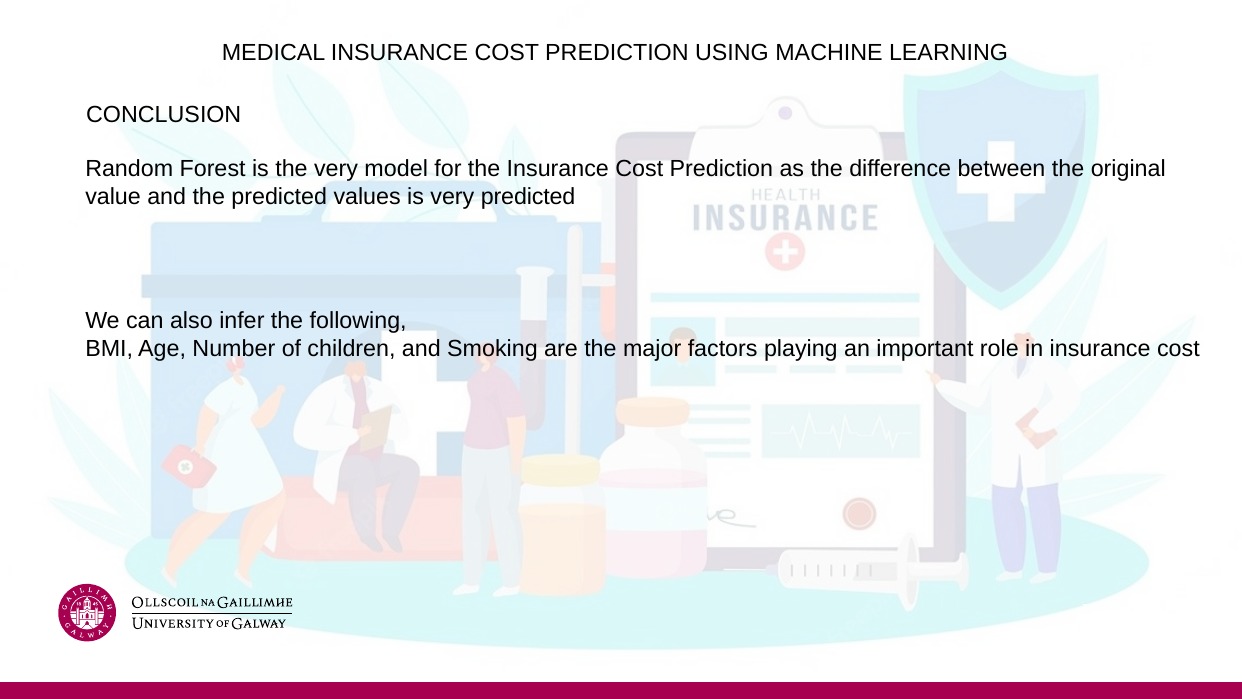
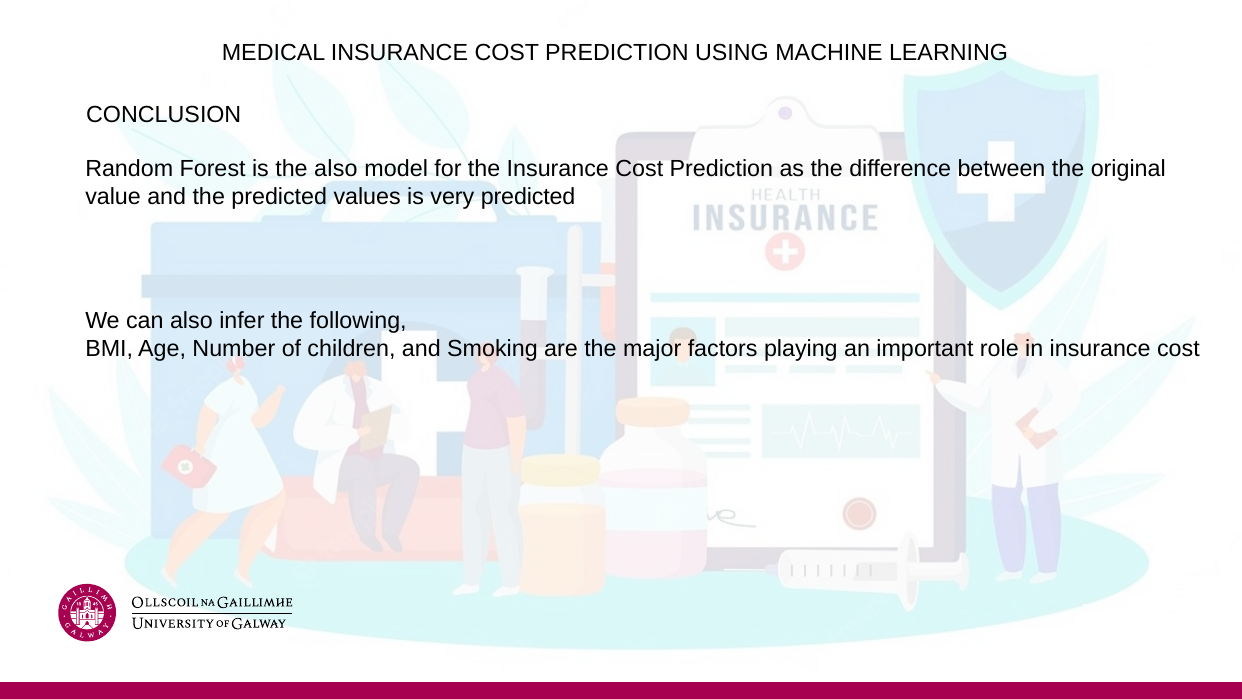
the very: very -> also (336, 169)
